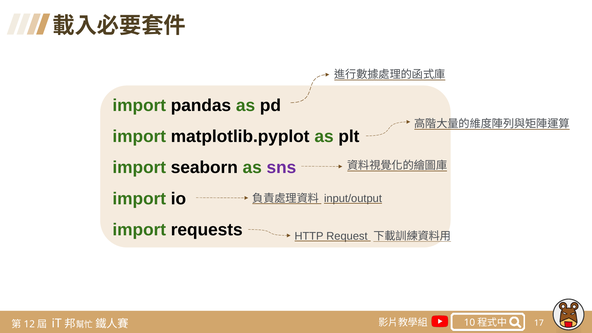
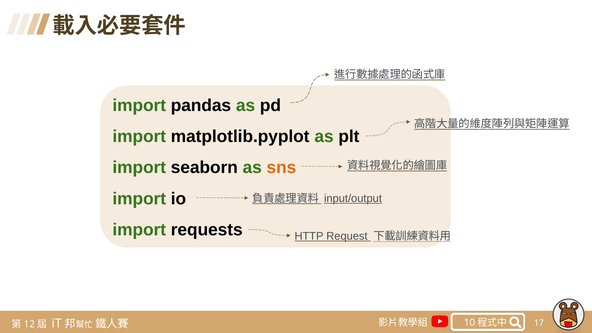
sns colour: purple -> orange (281, 168)
